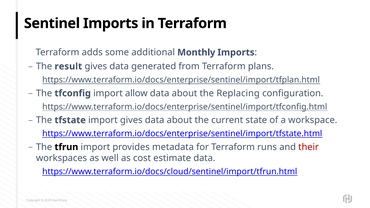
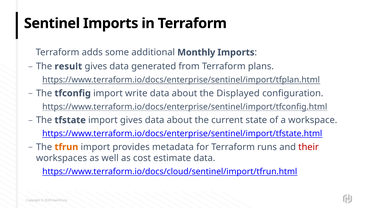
allow: allow -> write (136, 93)
Replacing: Replacing -> Displayed (238, 93)
tfrun colour: black -> orange (66, 147)
